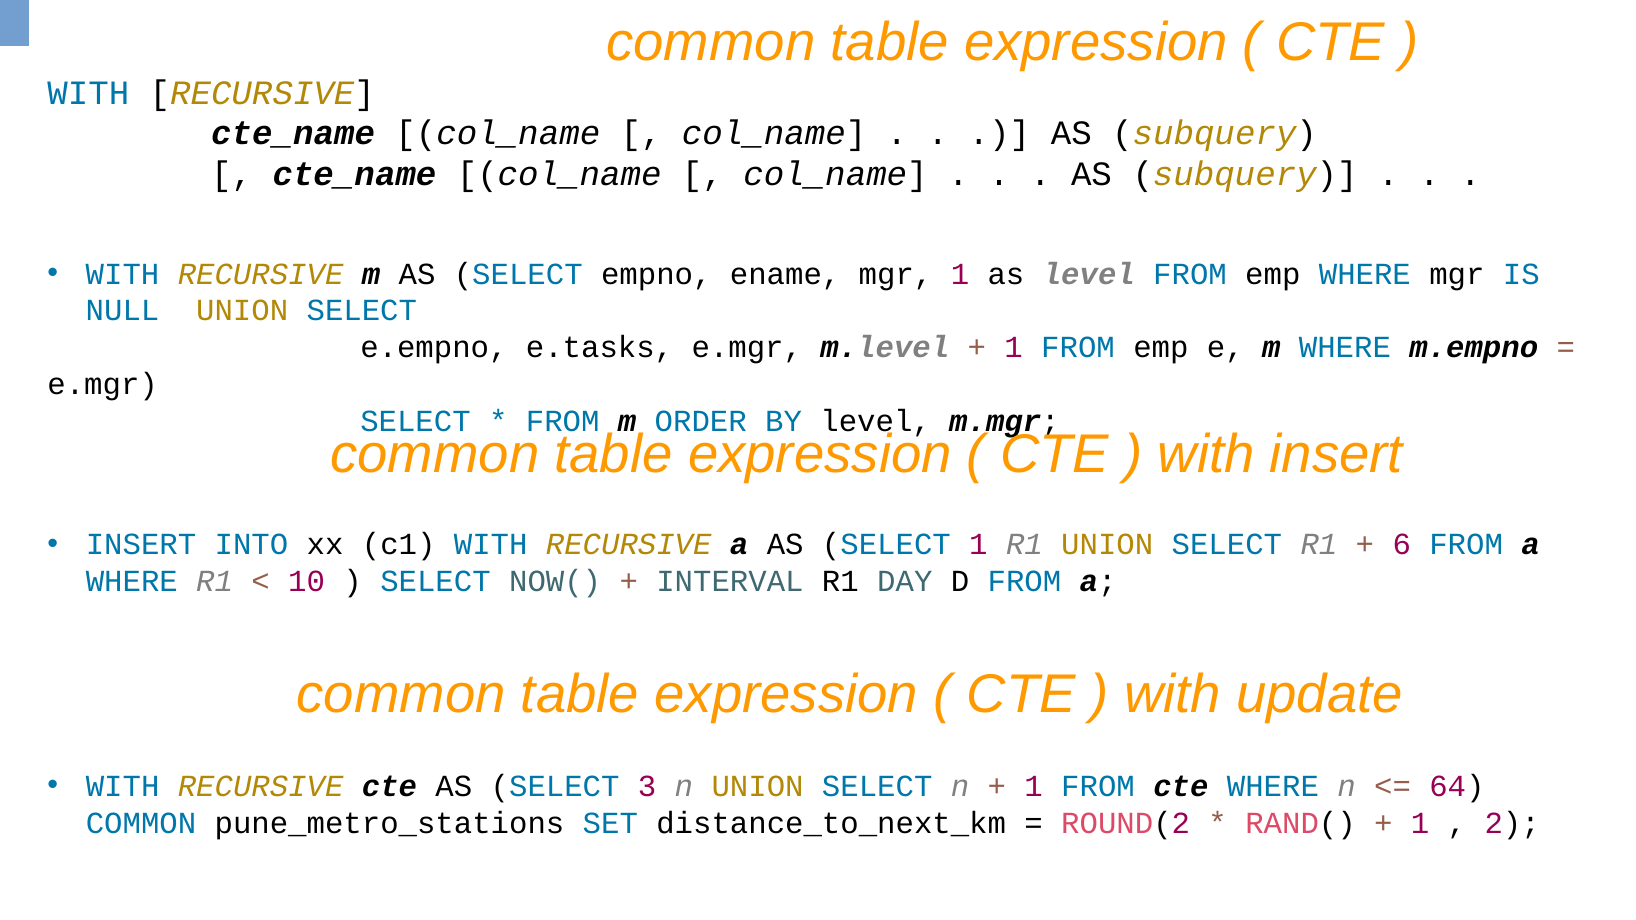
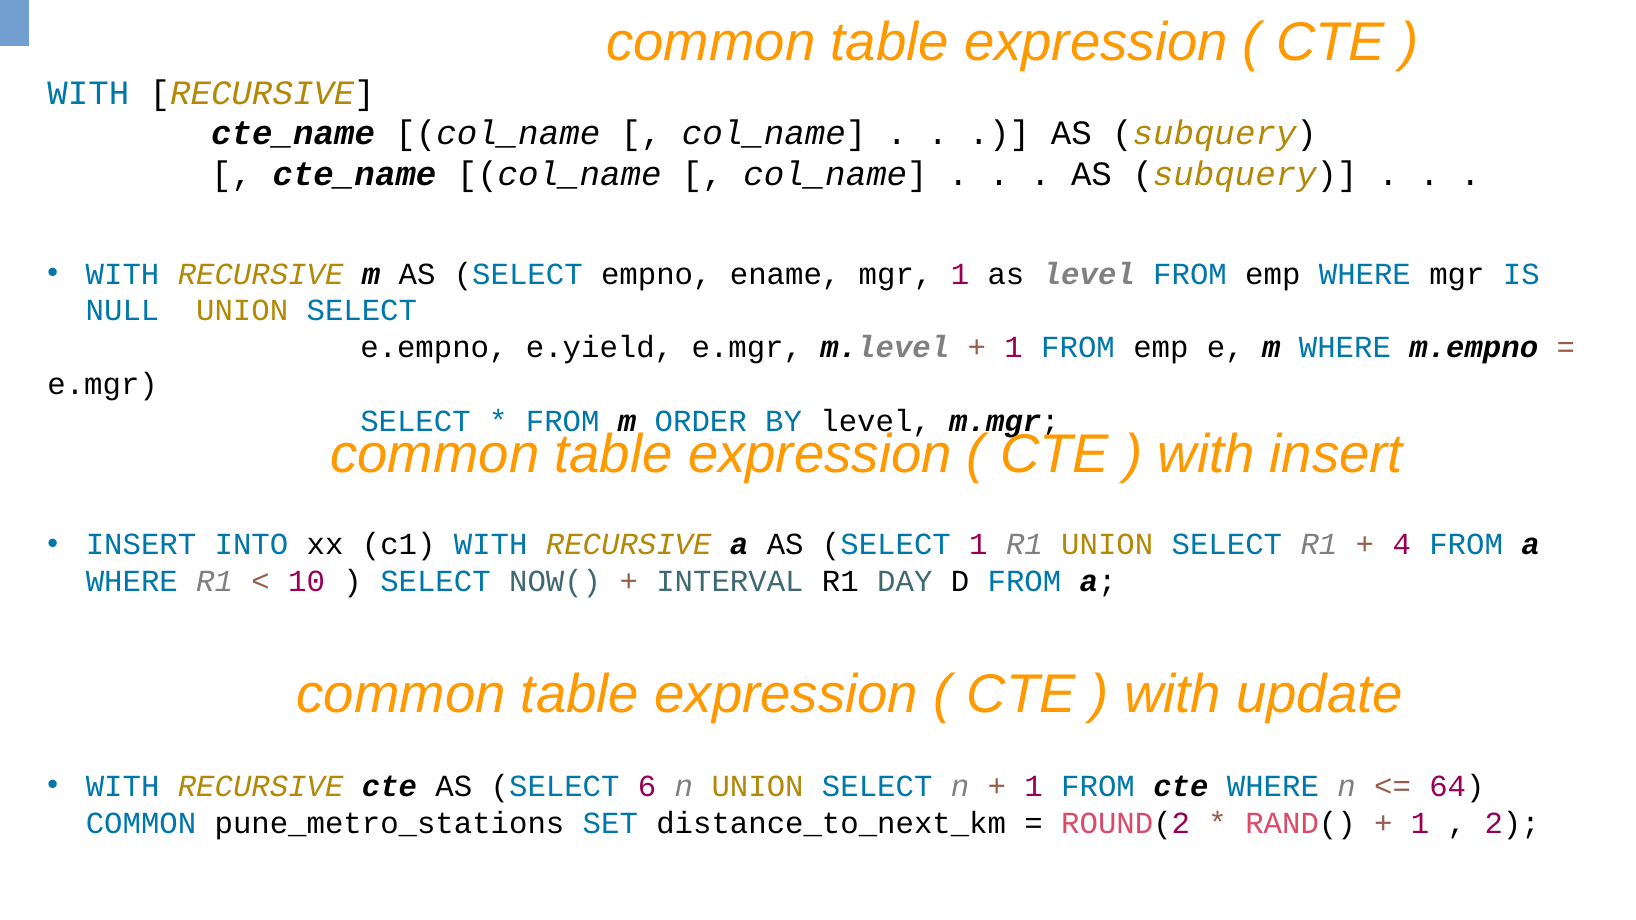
e.tasks: e.tasks -> e.yield (600, 348)
6: 6 -> 4 (1402, 545)
3: 3 -> 6 (647, 786)
